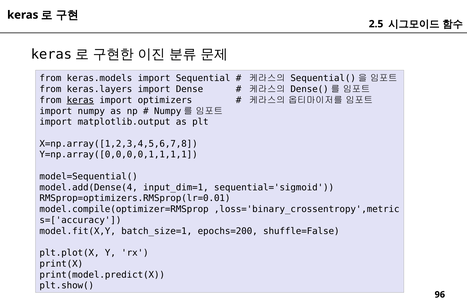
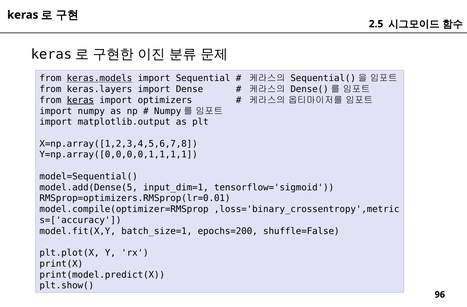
keras.models underline: none -> present (99, 78)
model.add(Dense(4: model.add(Dense(4 -> model.add(Dense(5 (89, 187)
sequential='sigmoid: sequential='sigmoid -> tensorflow='sigmoid (274, 187)
